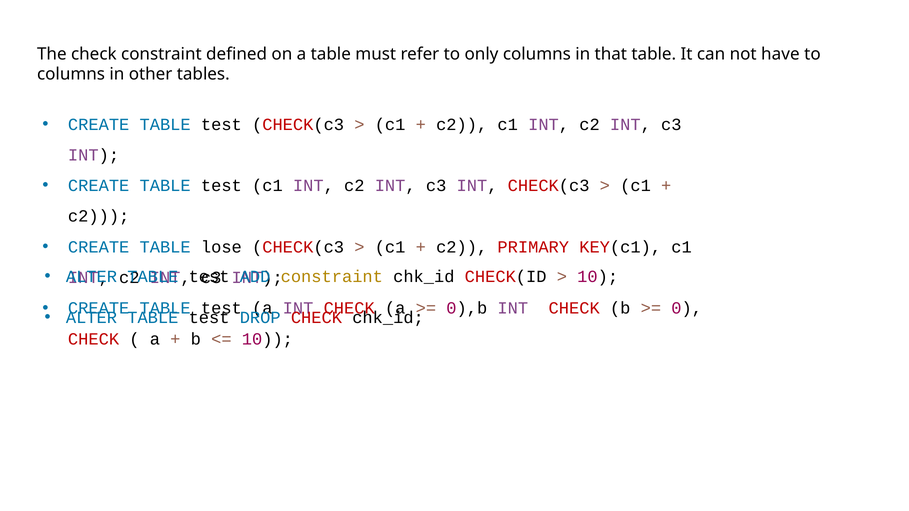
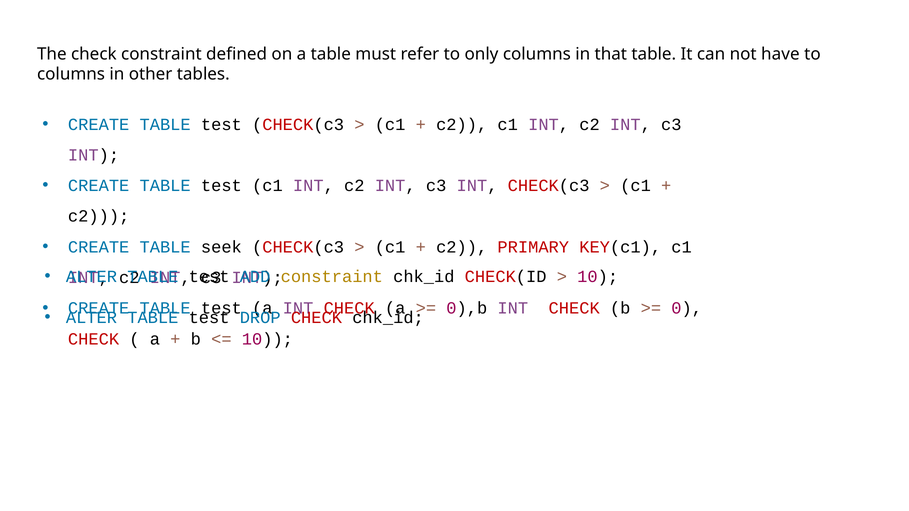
lose: lose -> seek (221, 247)
